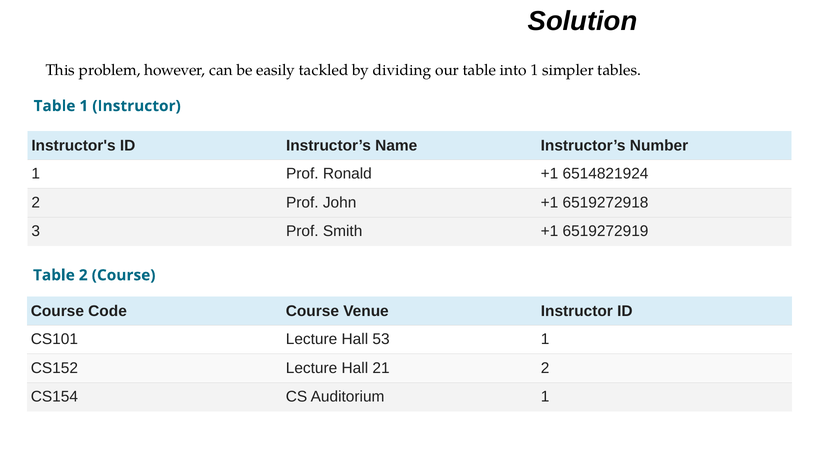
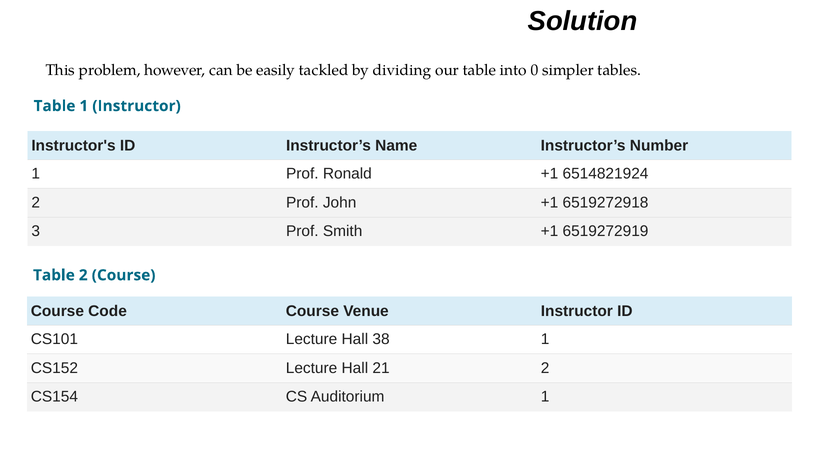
into 1: 1 -> 0 (534, 70)
53: 53 -> 38 (381, 340)
